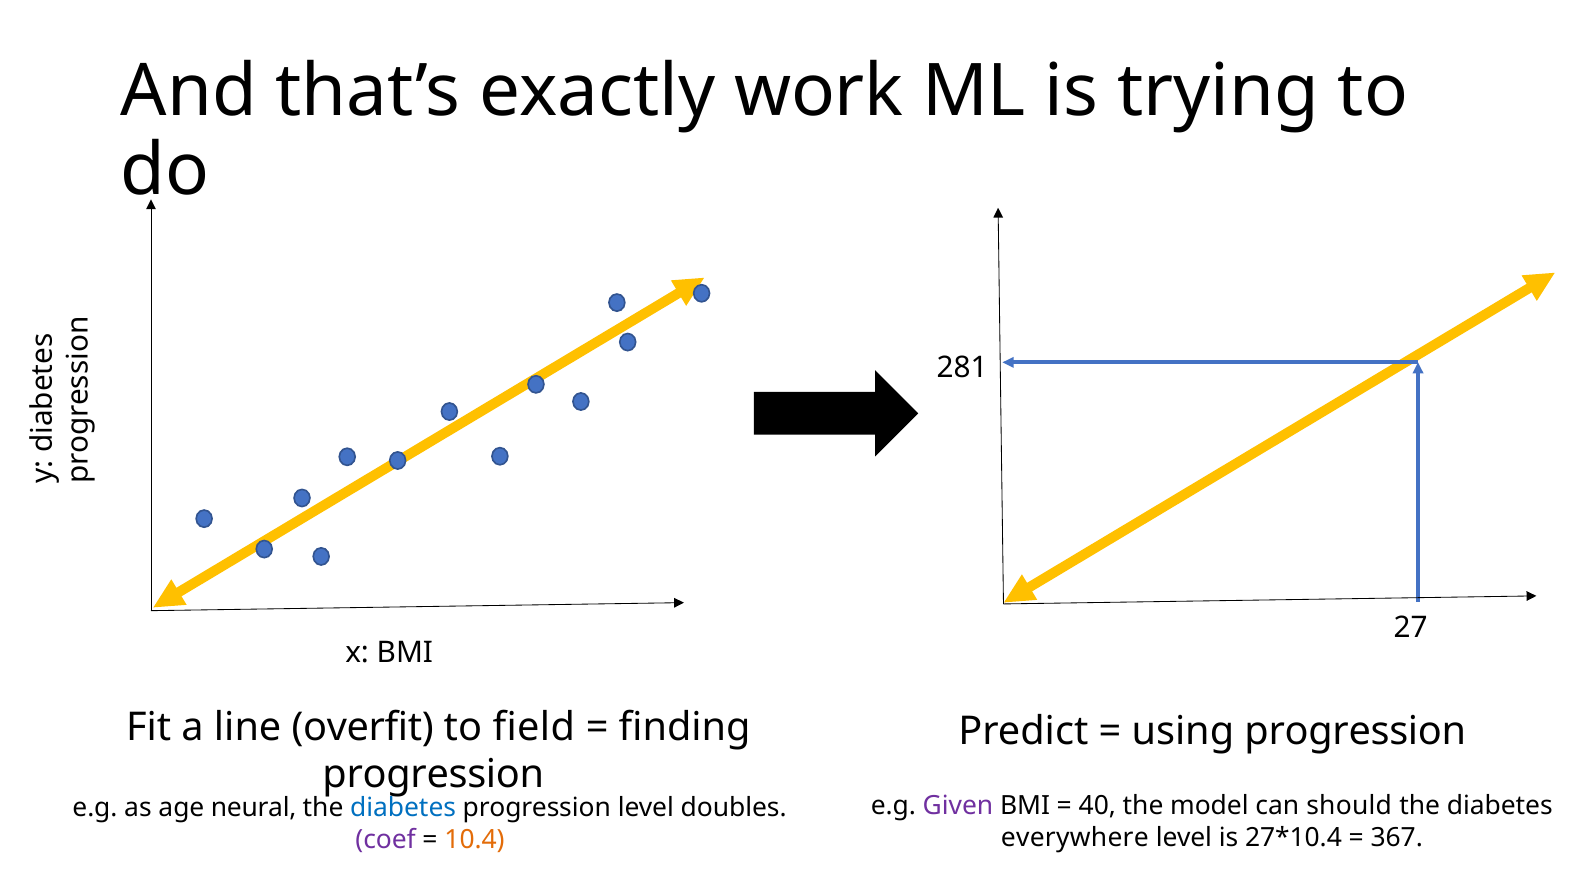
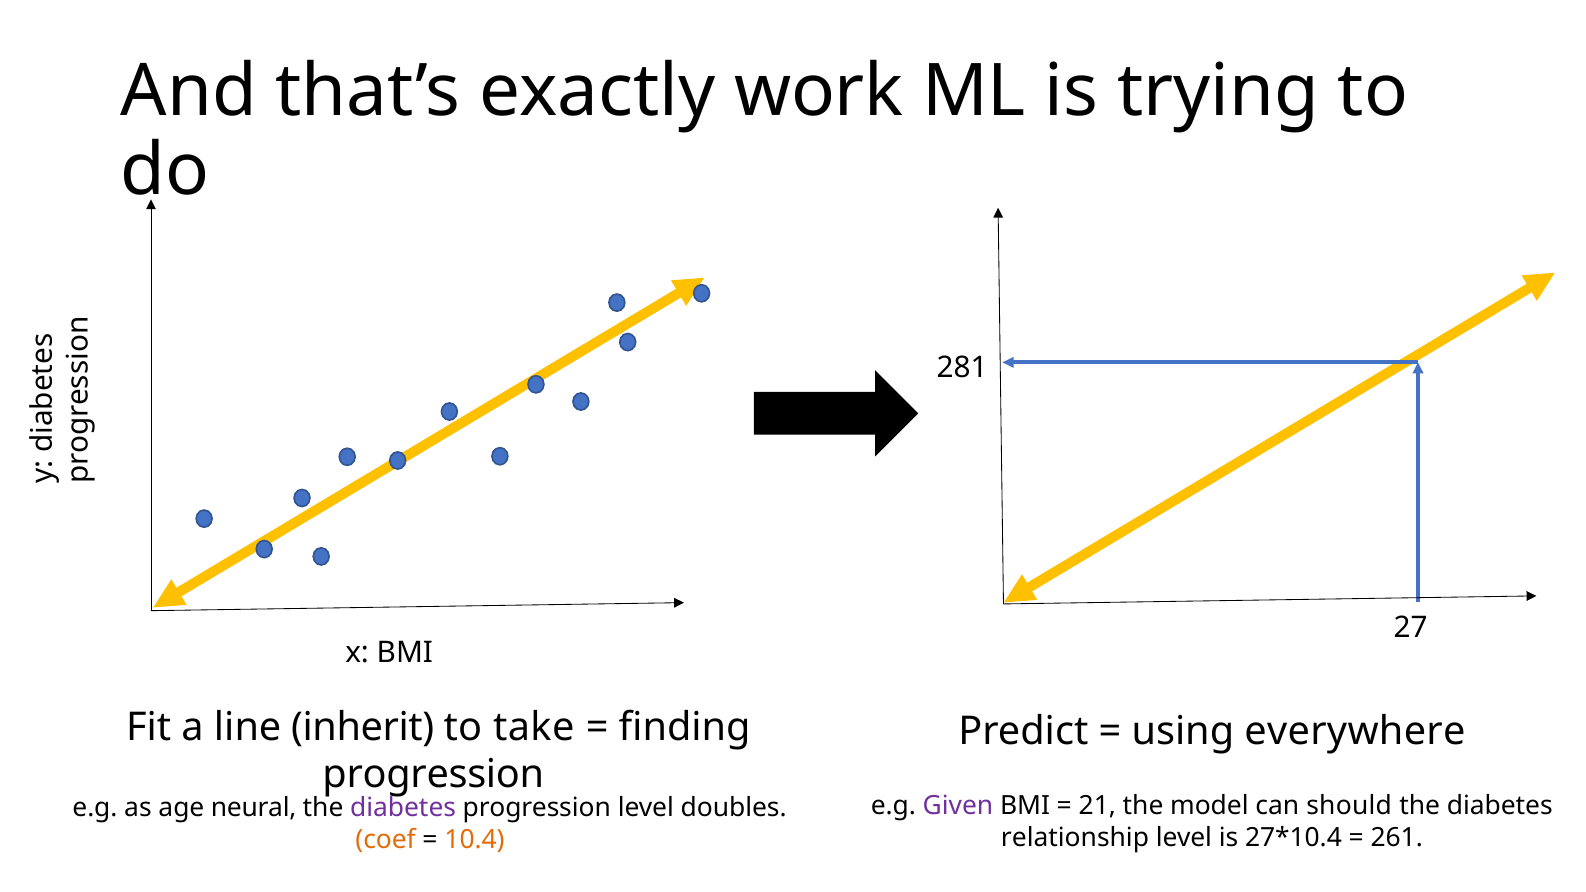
overfit: overfit -> inherit (363, 727)
field: field -> take (534, 727)
using progression: progression -> everywhere (1355, 732)
40: 40 -> 21 (1097, 806)
diabetes colour: blue -> purple (403, 808)
everywhere: everywhere -> relationship (1075, 838)
367: 367 -> 261 (1397, 838)
coef colour: purple -> orange (386, 840)
